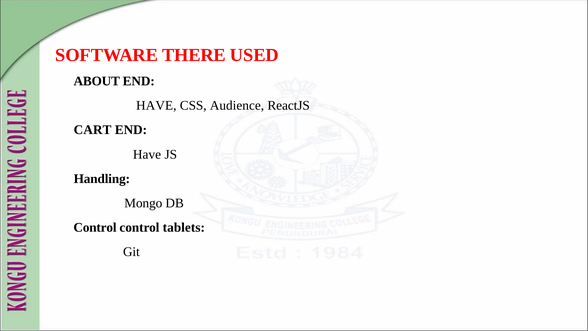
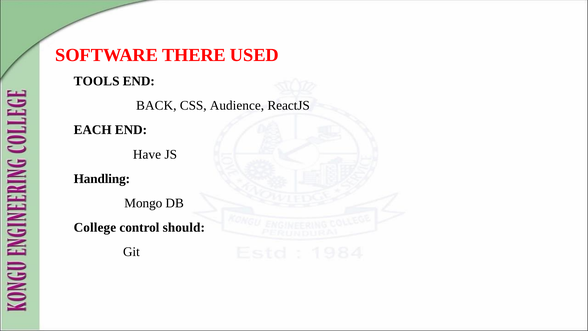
ABOUT: ABOUT -> TOOLS (97, 81)
HAVE: HAVE -> BACK (156, 105)
CART: CART -> EACH (93, 130)
Control: Control -> College (95, 227)
tablets: tablets -> should (184, 227)
